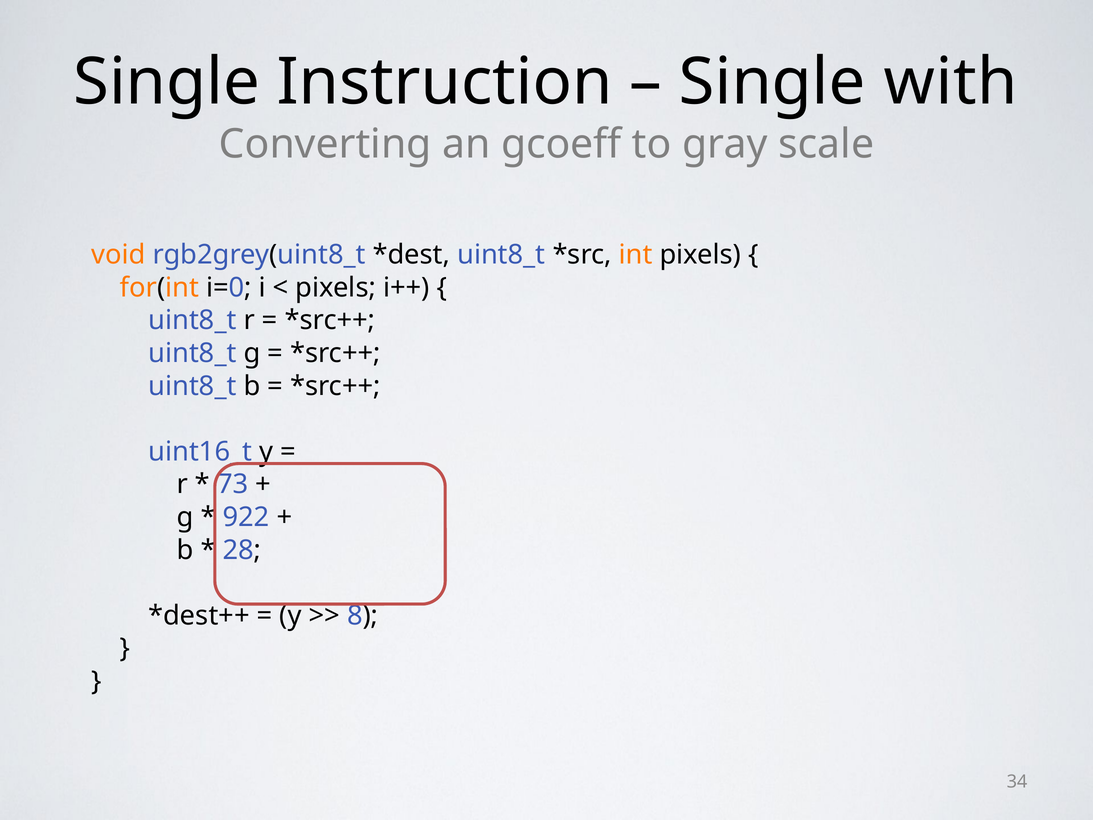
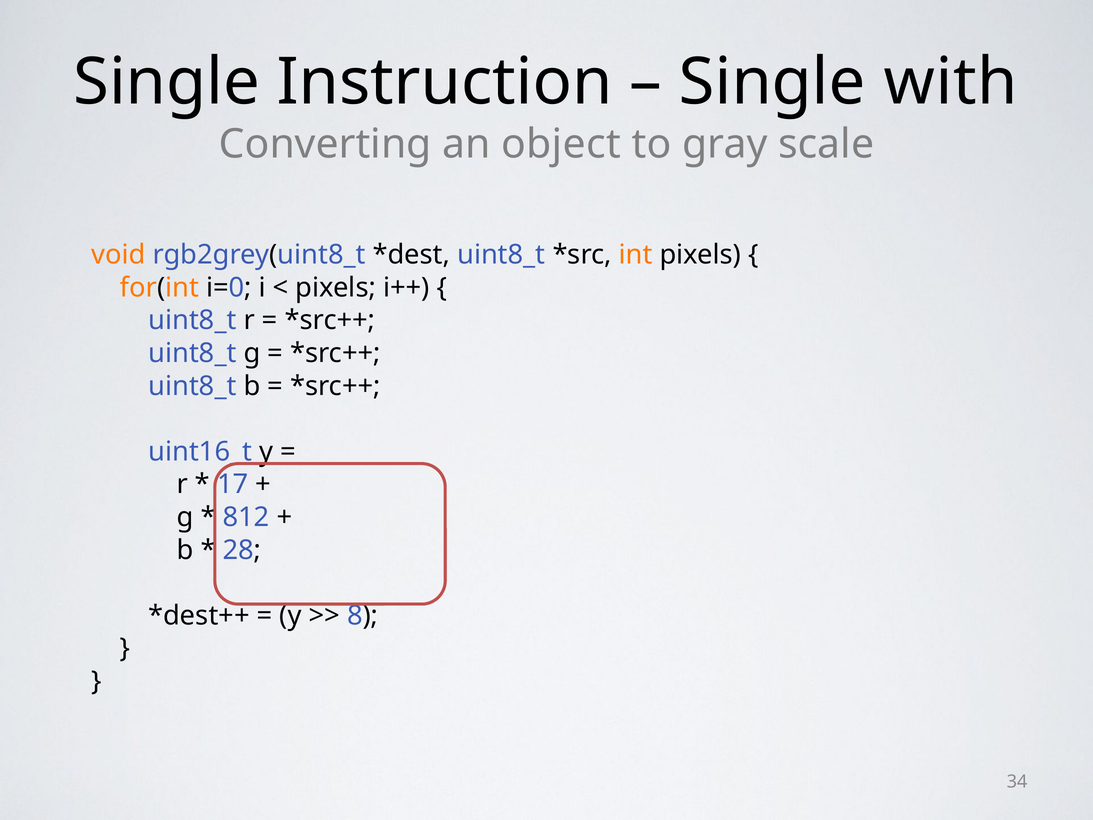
gcoeff: gcoeff -> object (561, 144)
73: 73 -> 17 (233, 484)
922: 922 -> 812 (246, 517)
